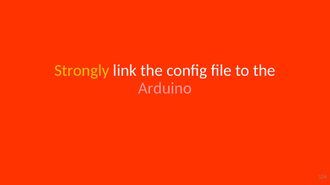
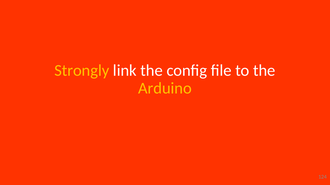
Arduino colour: pink -> yellow (165, 89)
